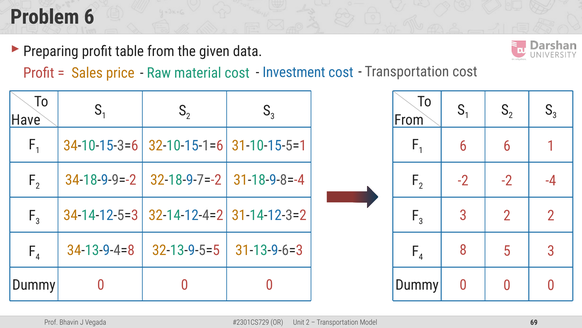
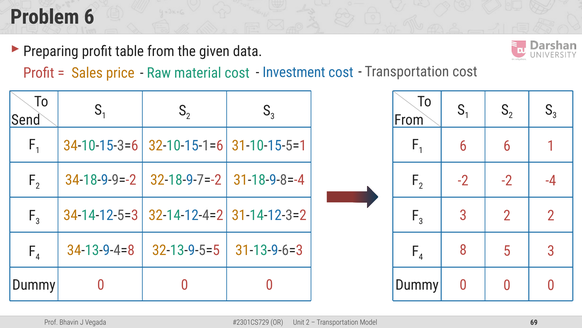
Have: Have -> Send (26, 120)
